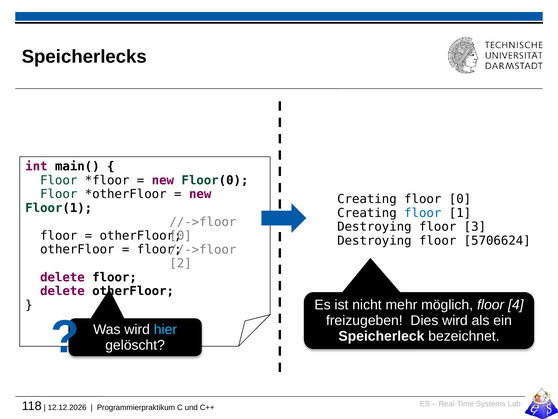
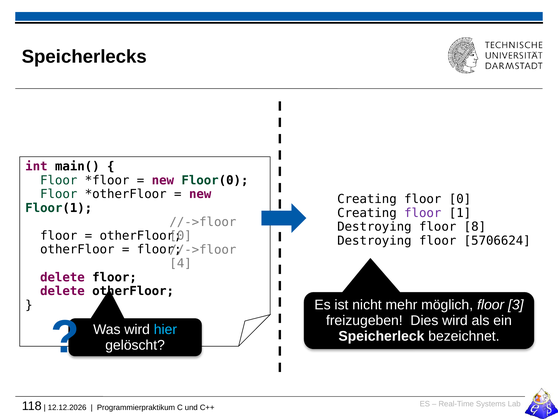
floor colour: blue -> purple (423, 213)
3: 3 -> 8 (475, 226)
2: 2 -> 4 (181, 263)
4: 4 -> 3 (516, 305)
